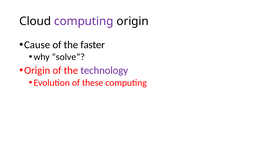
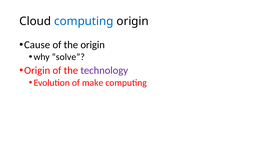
computing colour: purple -> blue (84, 21)
the faster: faster -> origin (93, 45)
these: these -> make (93, 83)
